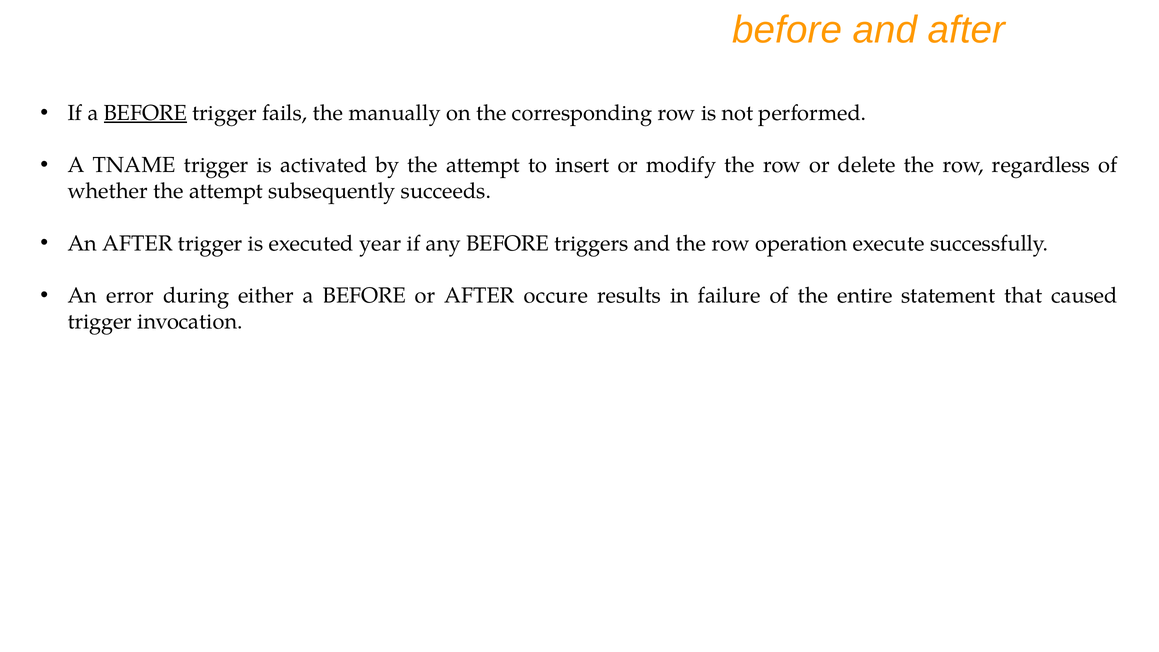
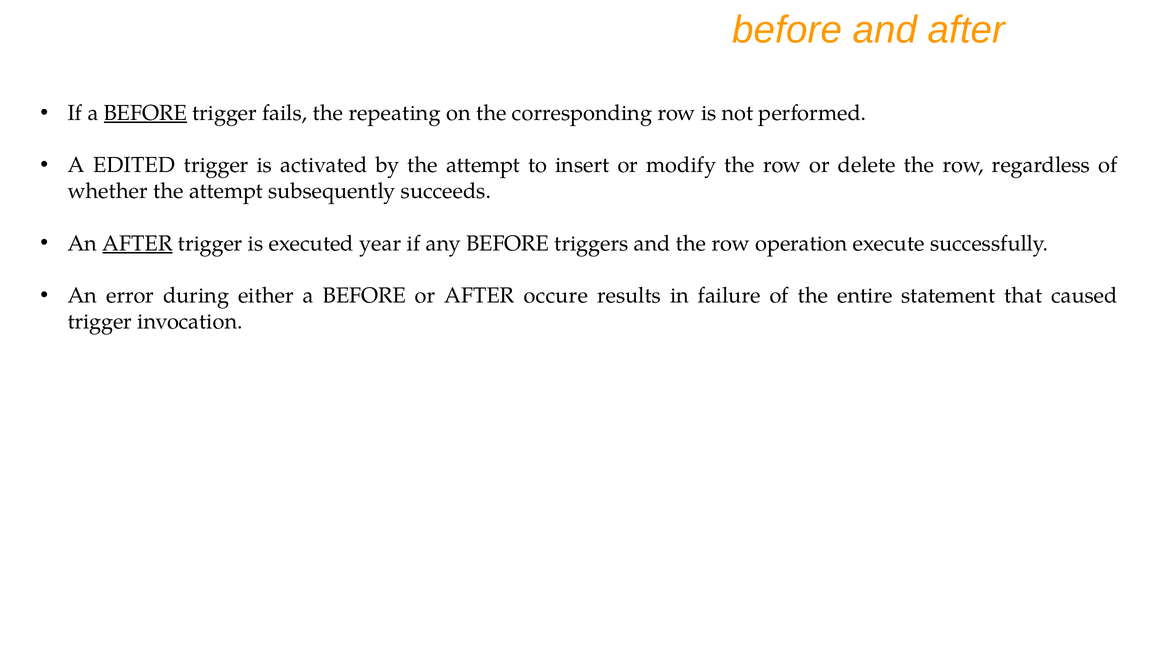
manually: manually -> repeating (395, 113)
TNAME: TNAME -> EDITED (134, 165)
AFTER underline: none -> present (138, 243)
